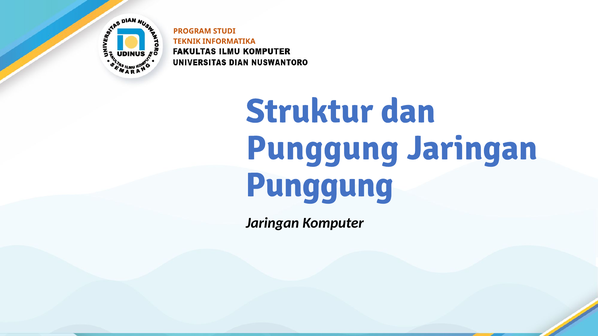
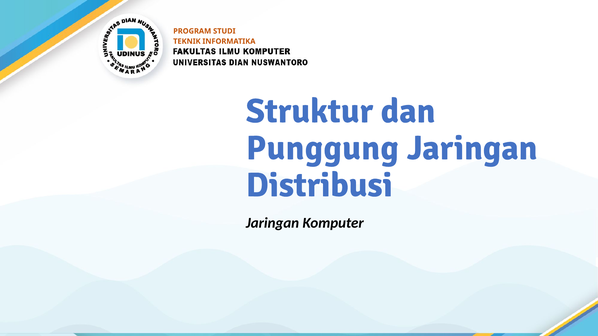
Punggung: Punggung -> Distribusi (319, 185)
